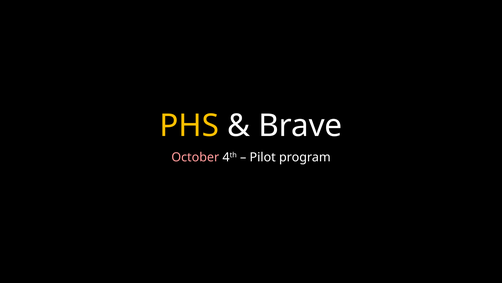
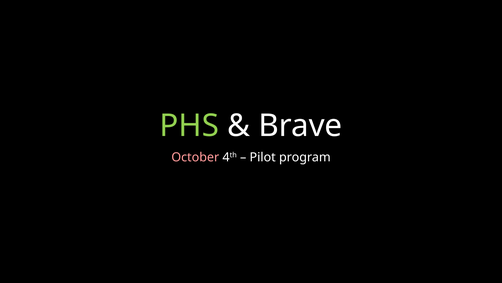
PHS colour: yellow -> light green (189, 125)
